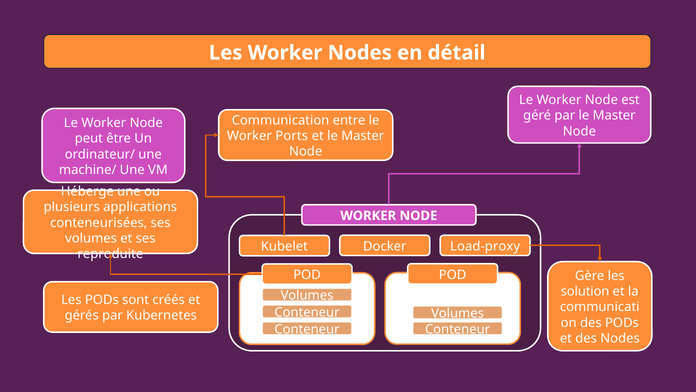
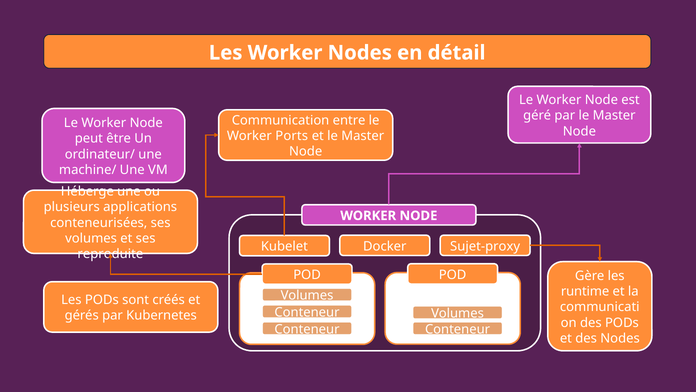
Load-proxy: Load-proxy -> Sujet-proxy (485, 246)
solution: solution -> runtime (585, 291)
